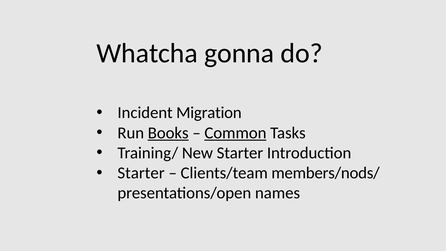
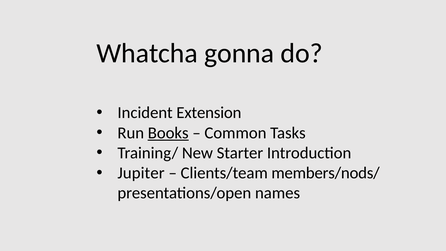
Migration: Migration -> Extension (209, 113)
Common underline: present -> none (235, 133)
Starter: Starter -> Jupiter (141, 173)
